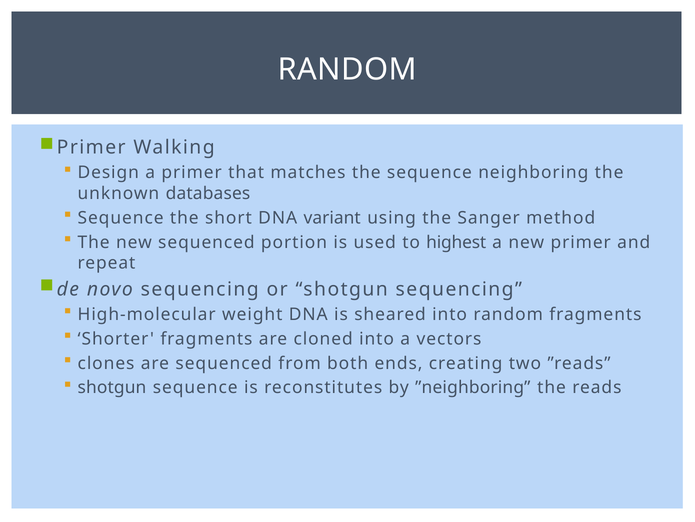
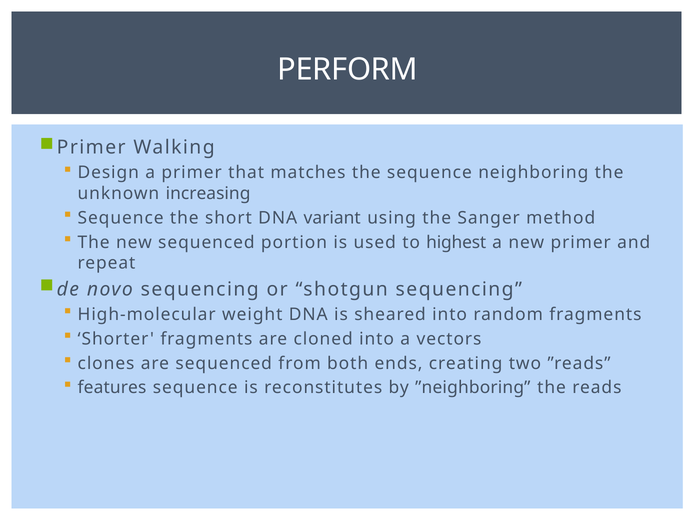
RANDOM: RANDOM -> PERFORM (348, 69)
databases: databases -> increasing (208, 193)
shotgun: shotgun -> features (112, 387)
